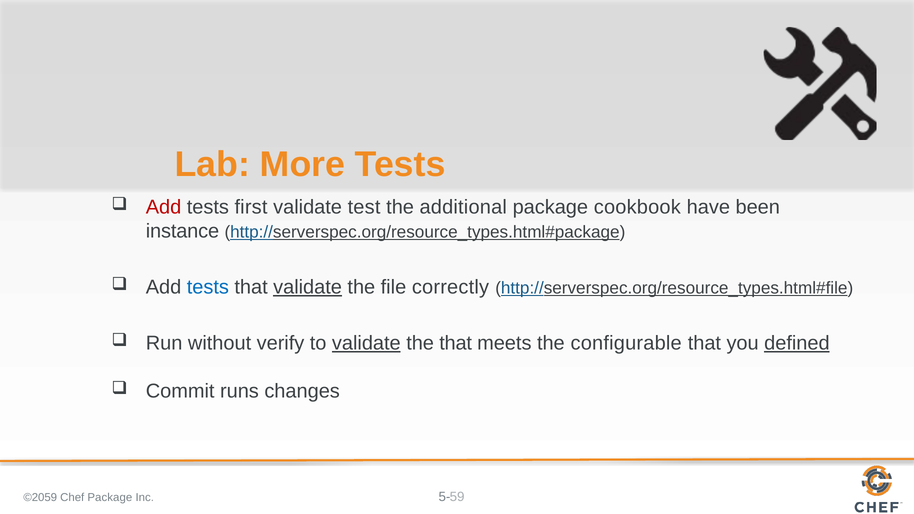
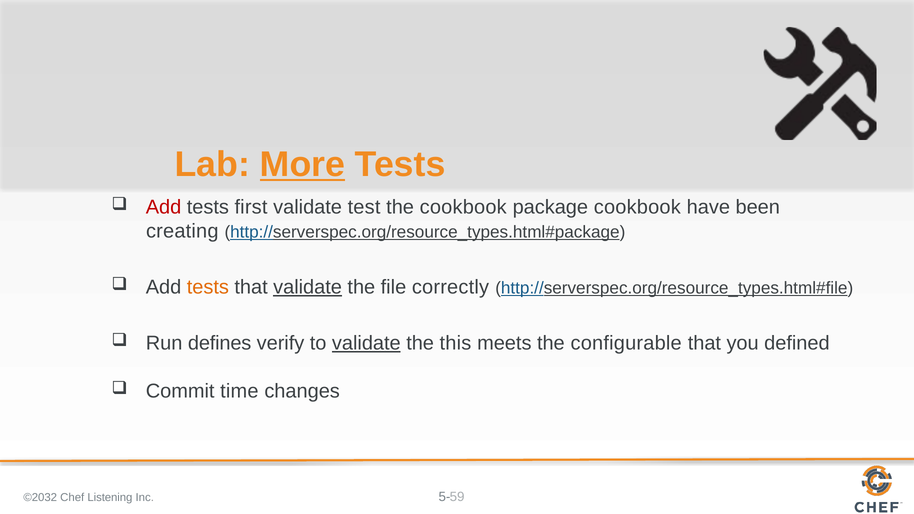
More underline: none -> present (302, 165)
the additional: additional -> cookbook (463, 207)
instance: instance -> creating (182, 231)
tests colour: blue -> orange (208, 287)
without: without -> defines (220, 343)
the that: that -> this (455, 343)
defined underline: present -> none (797, 343)
runs: runs -> time (239, 391)
©2059: ©2059 -> ©2032 (40, 497)
Chef Package: Package -> Listening (110, 497)
